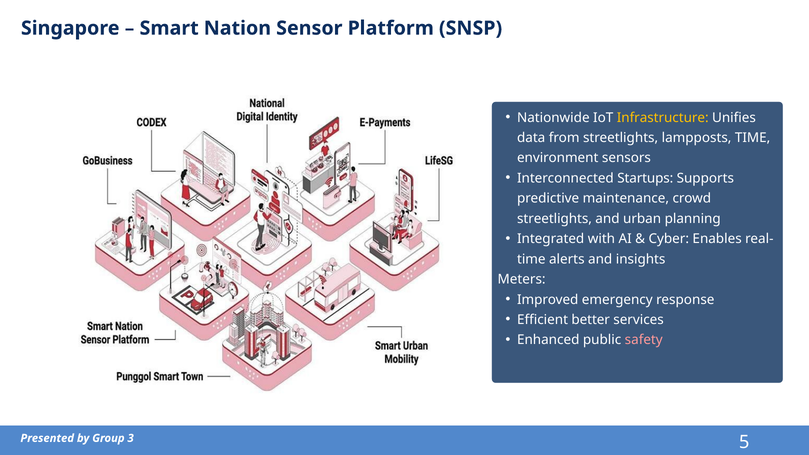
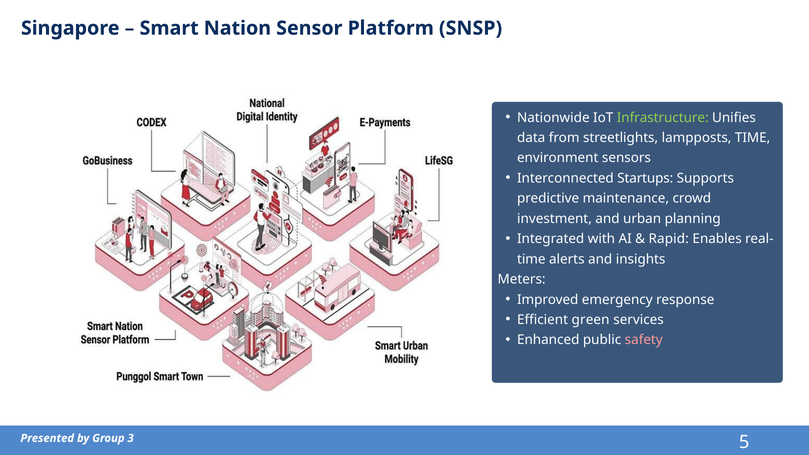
Infrastructure colour: yellow -> light green (663, 118)
streetlights: streetlights -> investment (554, 219)
Cyber: Cyber -> Rapid (669, 239)
better: better -> green (591, 320)
